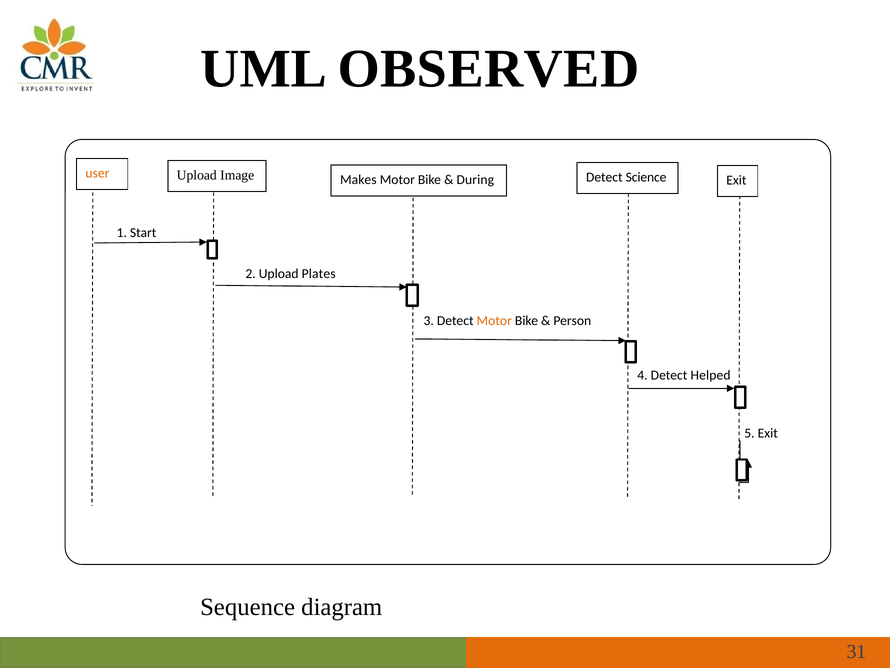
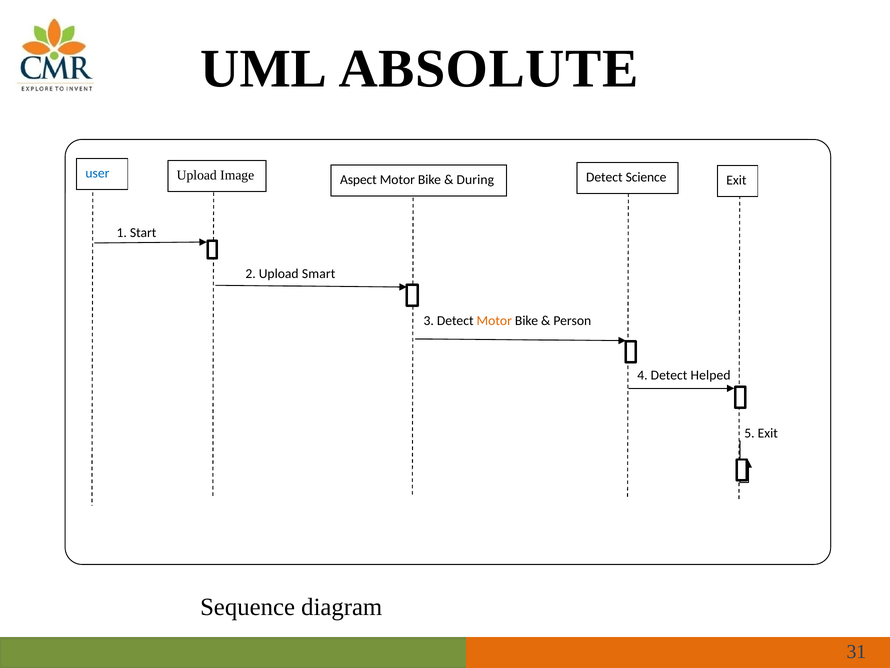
OBSERVED: OBSERVED -> ABSOLUTE (488, 69)
user colour: orange -> blue (97, 173)
Makes: Makes -> Aspect (358, 180)
Plates: Plates -> Smart (319, 273)
